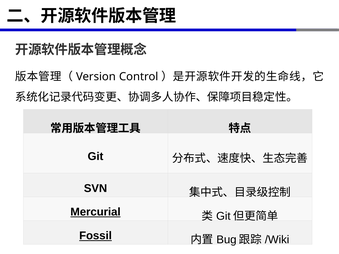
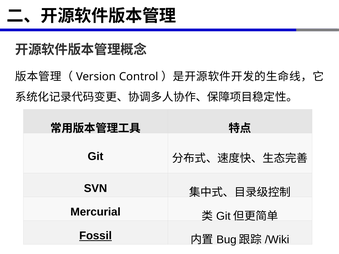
Mercurial underline: present -> none (95, 212)
